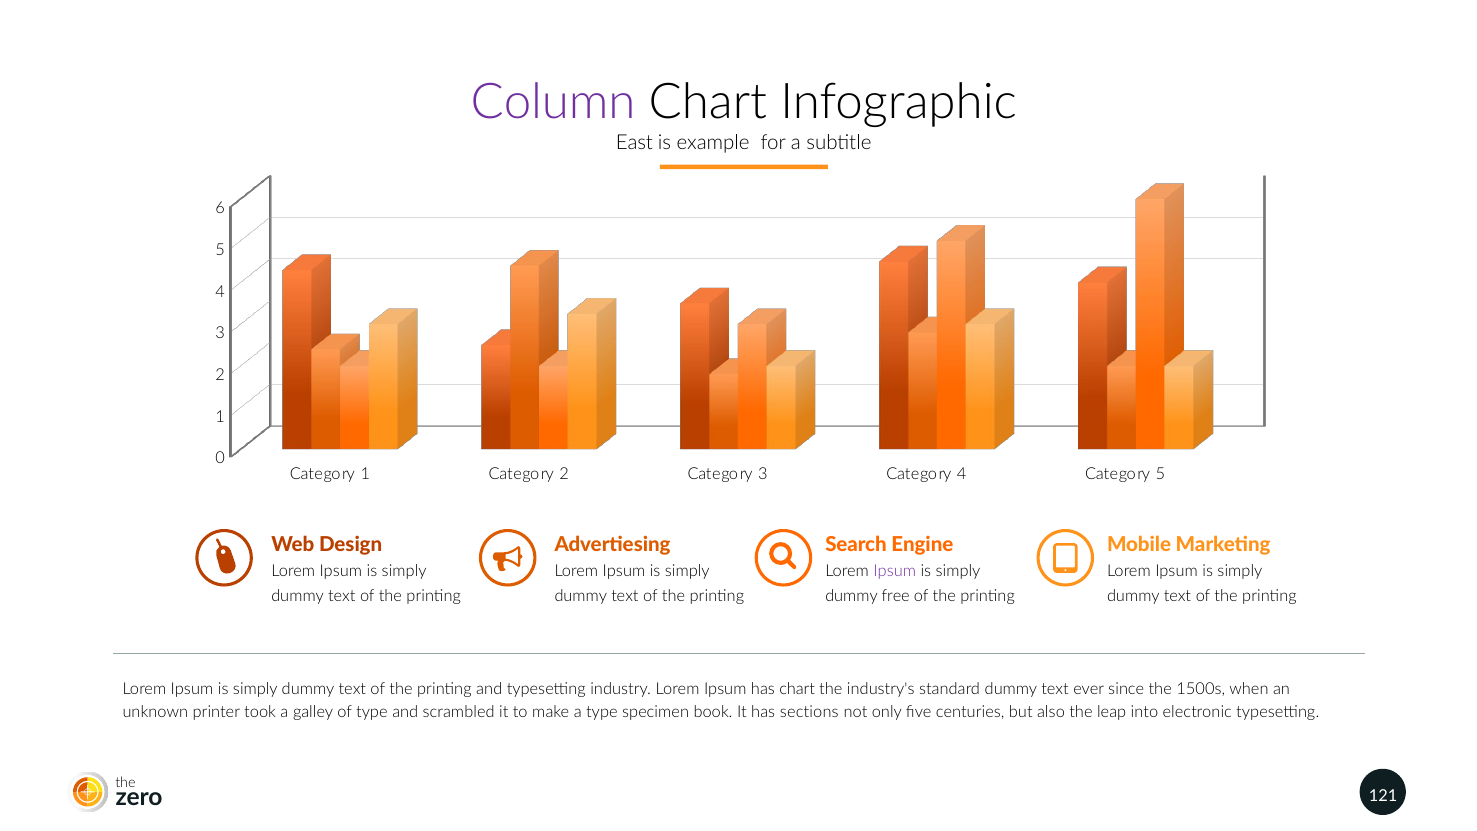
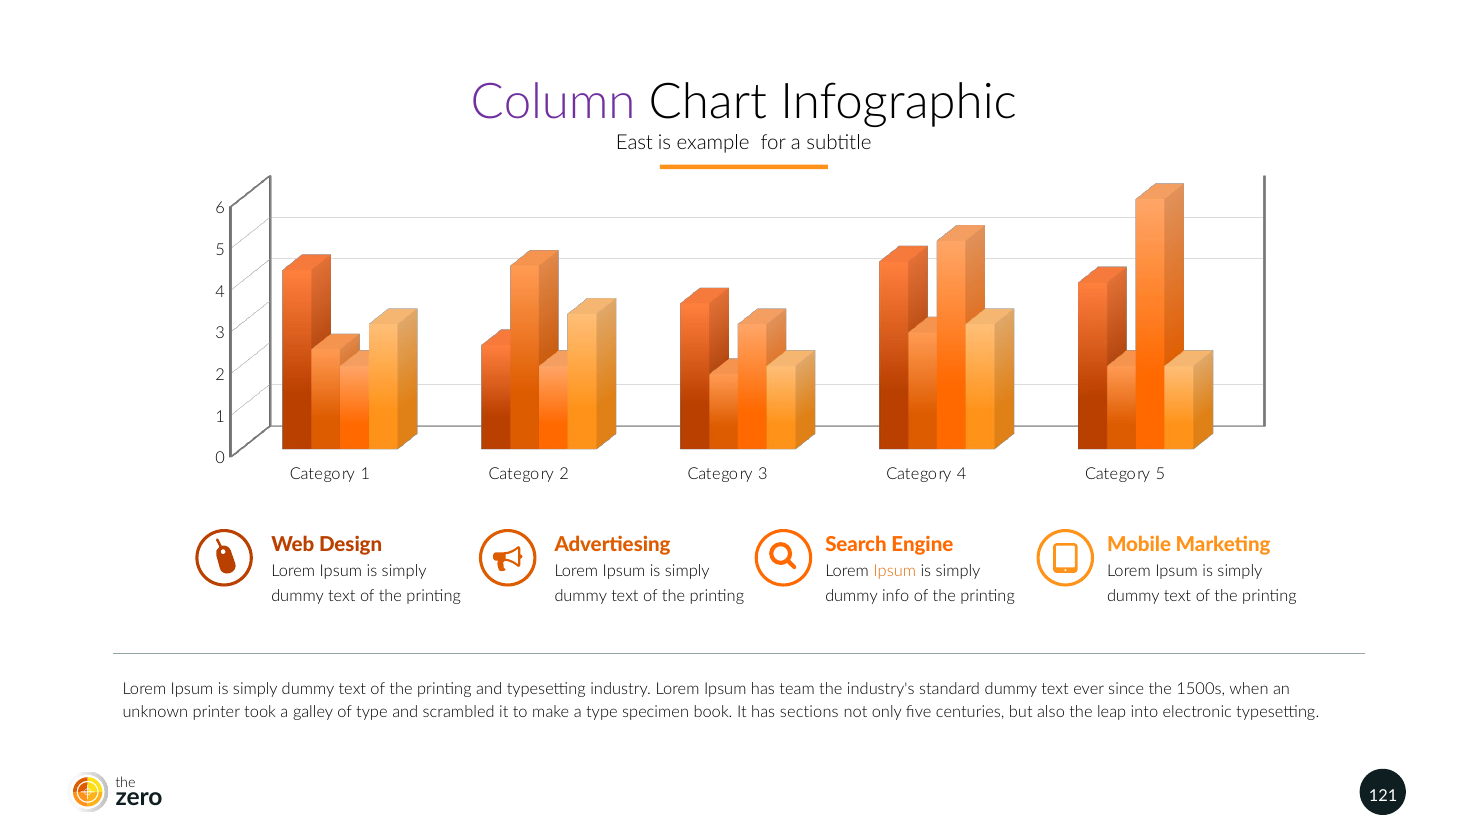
Ipsum colour: purple -> orange (895, 571)
free: free -> info (896, 596)
has chart: chart -> team (797, 689)
